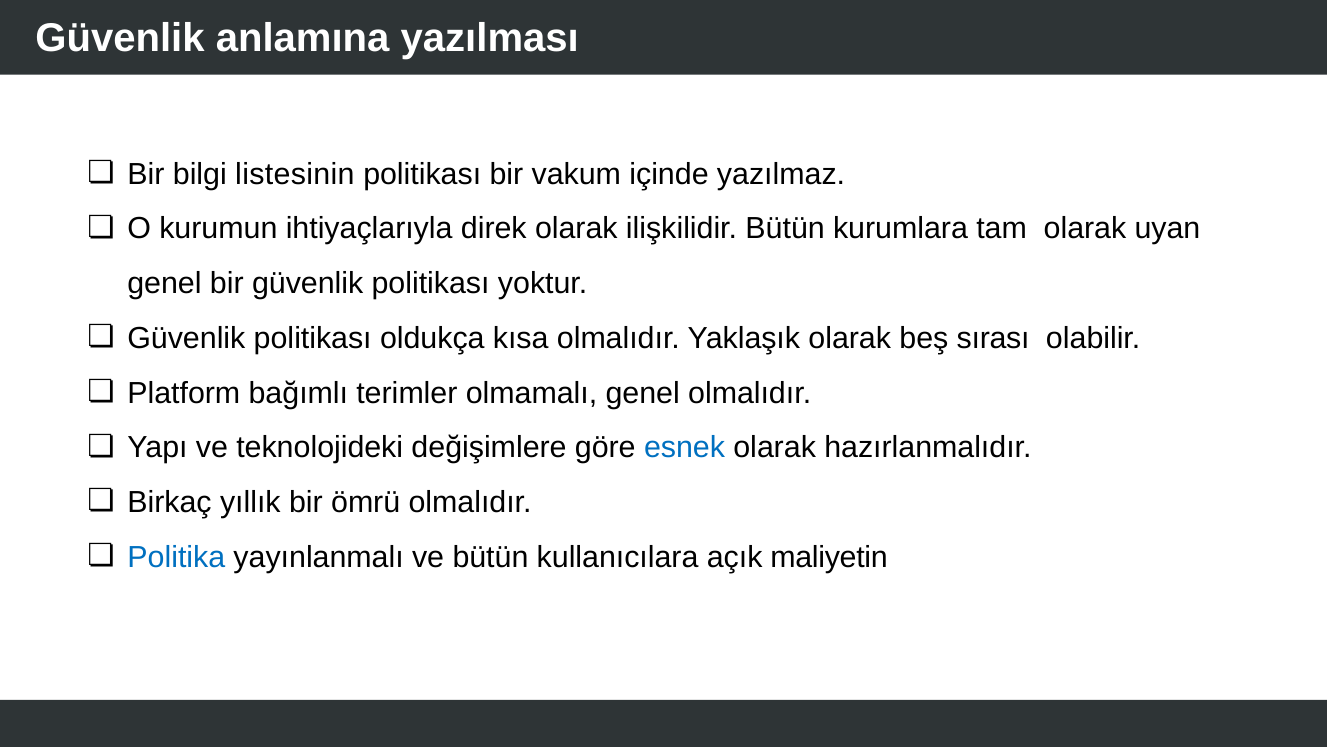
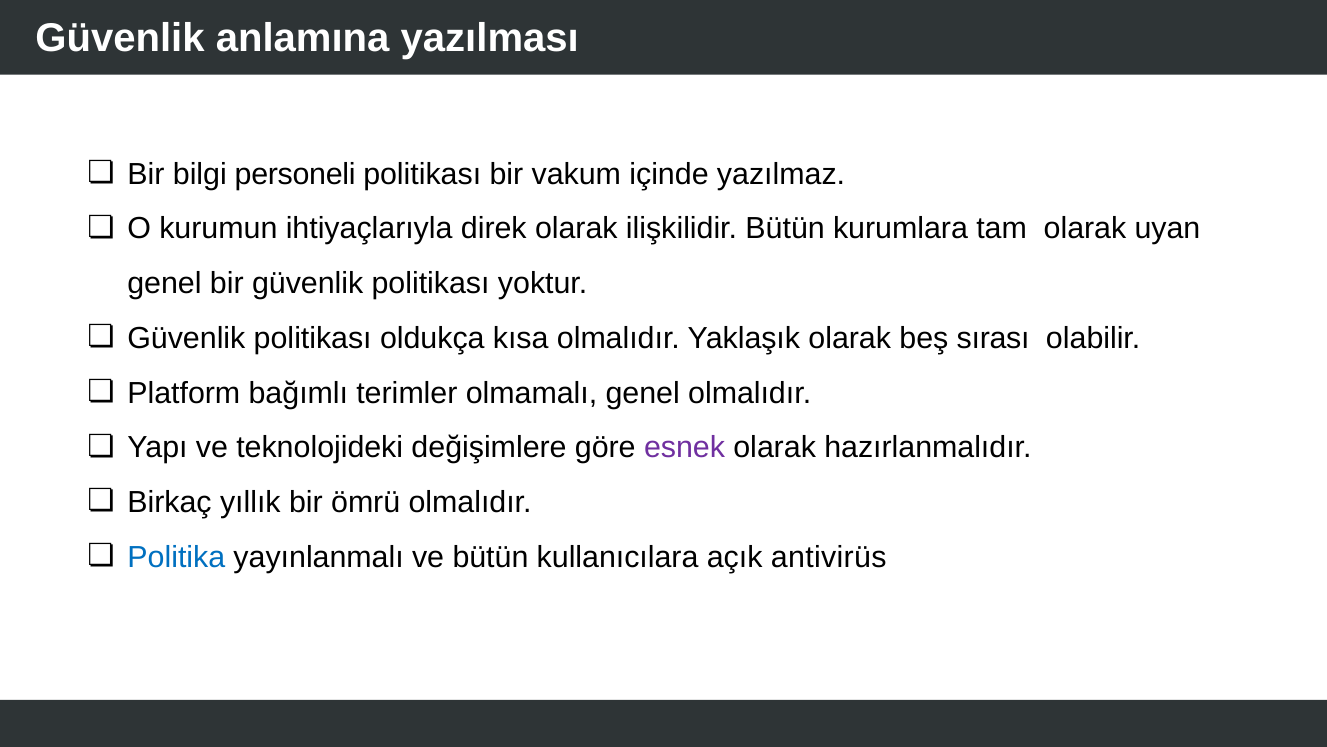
listesinin: listesinin -> personeli (295, 174)
esnek colour: blue -> purple (685, 448)
maliyetin: maliyetin -> antivirüs (829, 557)
